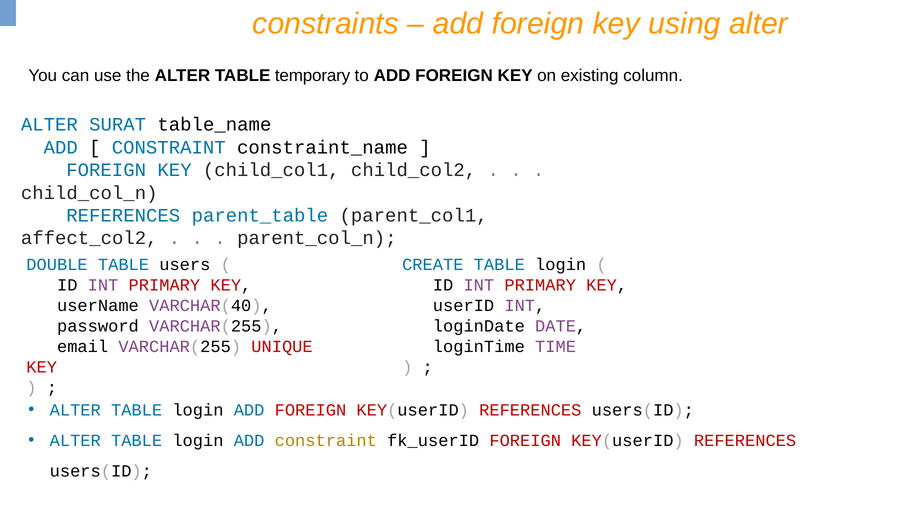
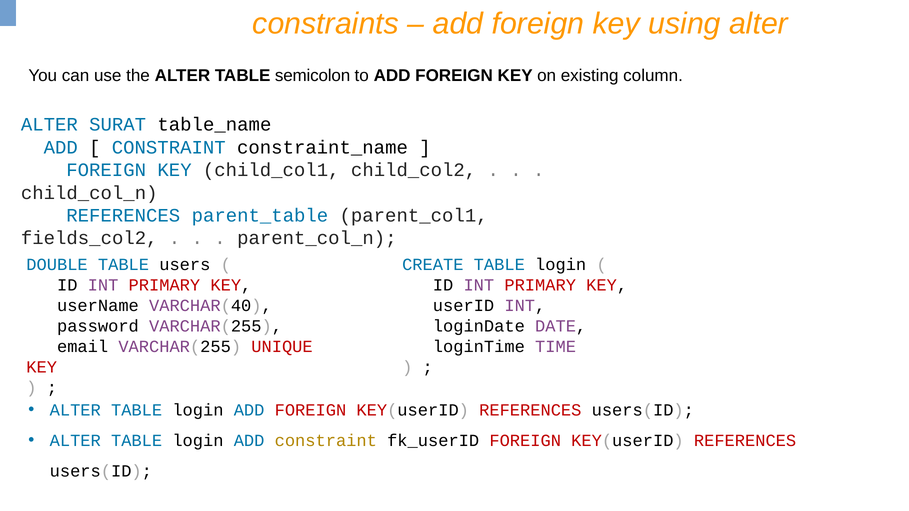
temporary: temporary -> semicolon (313, 76)
affect_col2: affect_col2 -> fields_col2 (89, 238)
